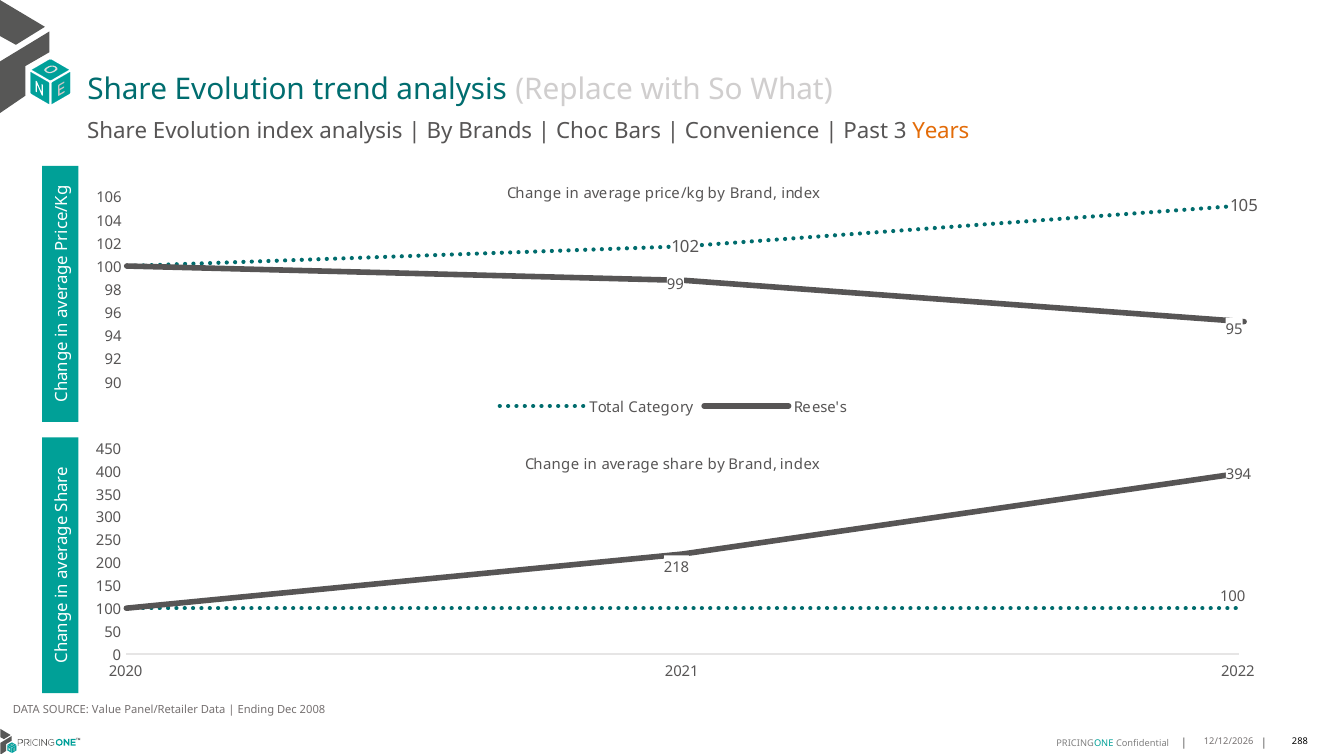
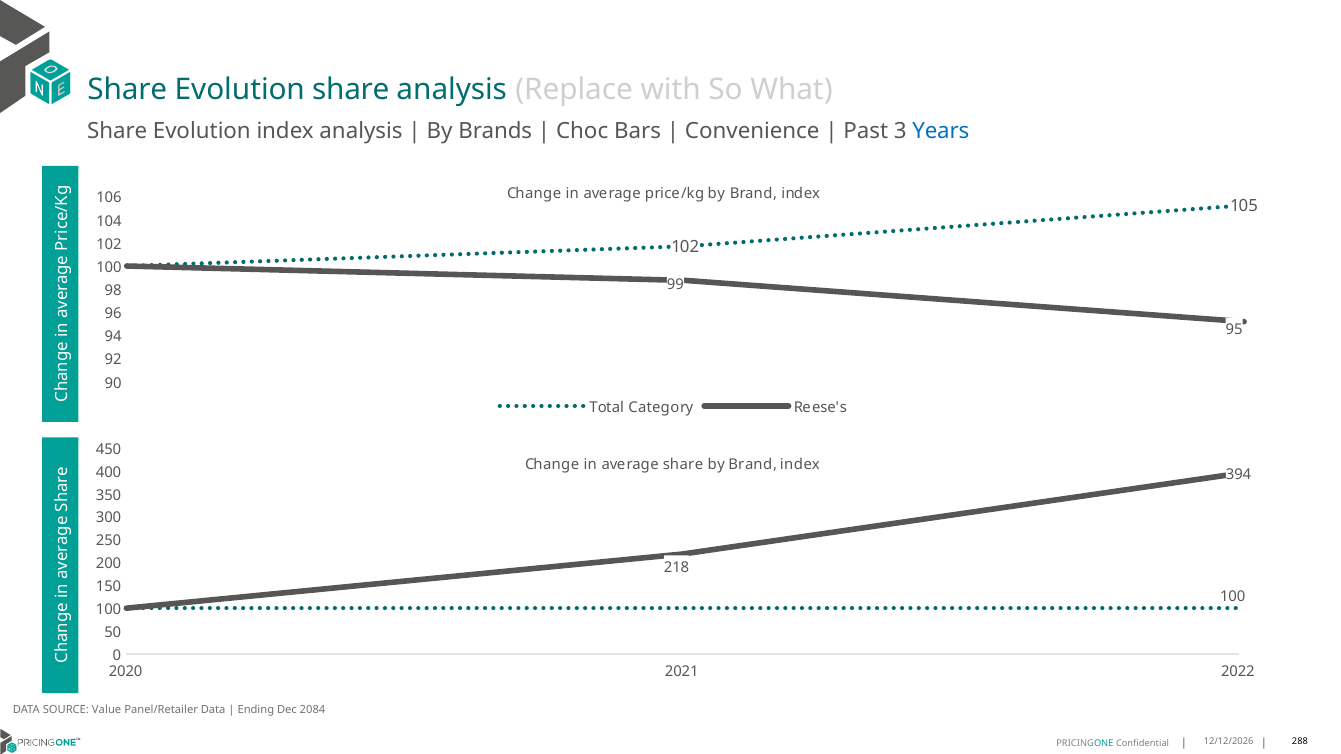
Evolution trend: trend -> share (351, 90)
Years colour: orange -> blue (941, 131)
2008: 2008 -> 2084 (313, 710)
